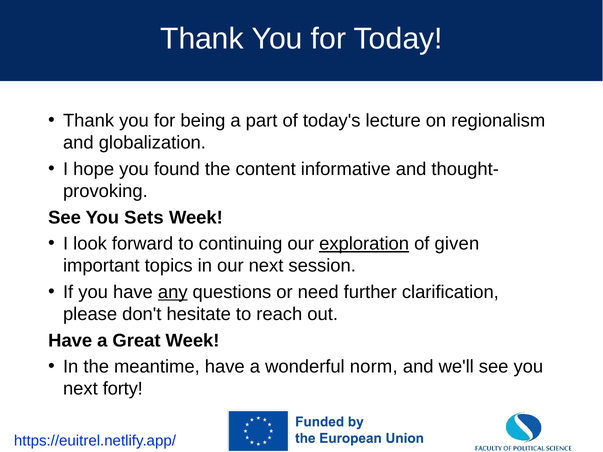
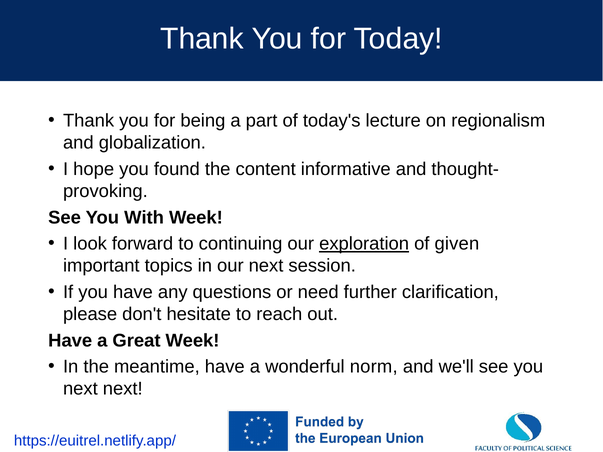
Sets: Sets -> With (144, 218)
any underline: present -> none (173, 292)
next forty: forty -> next (123, 389)
